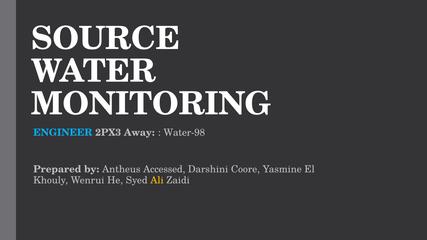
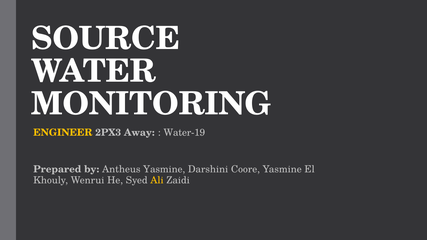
ENGINEER colour: light blue -> yellow (63, 133)
Water-98: Water-98 -> Water-19 (184, 133)
Antheus Accessed: Accessed -> Yasmine (164, 169)
